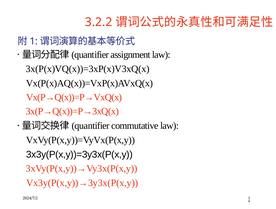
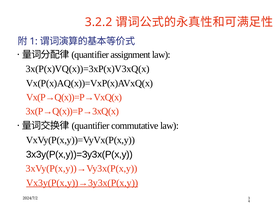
Vx3y(P(x,y))→3y3x(P(x,y underline: none -> present (82, 183)
